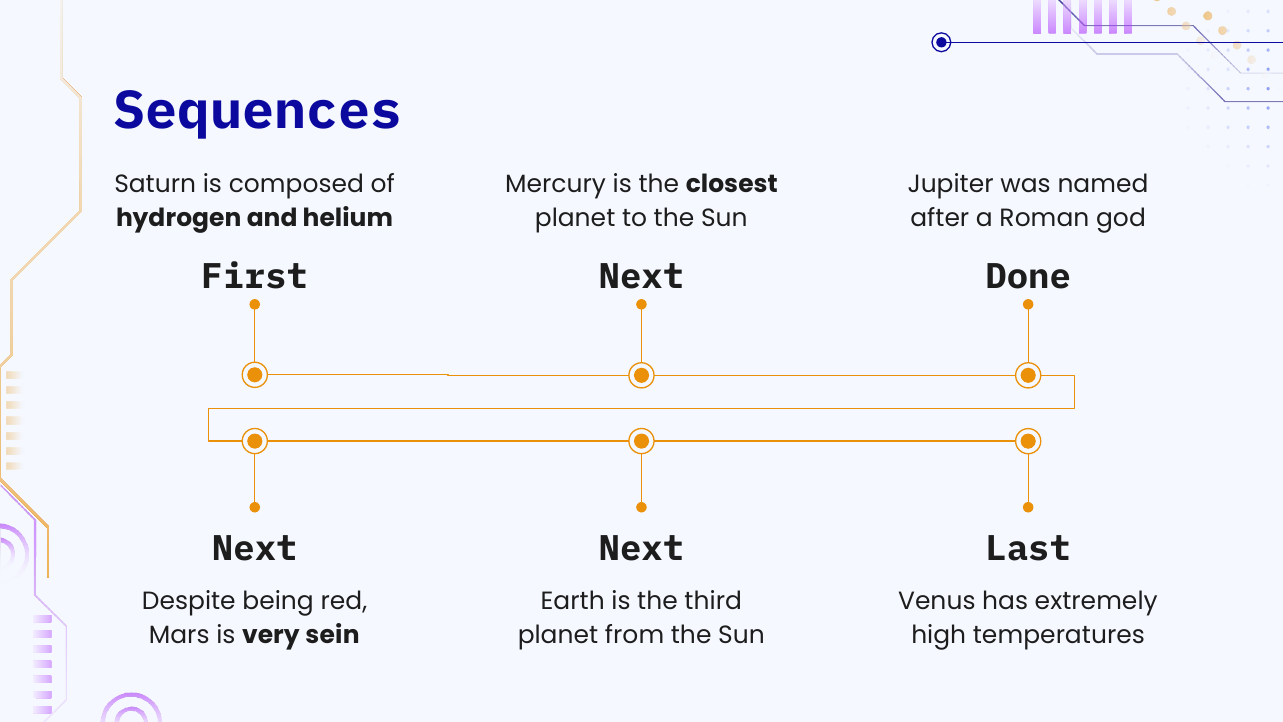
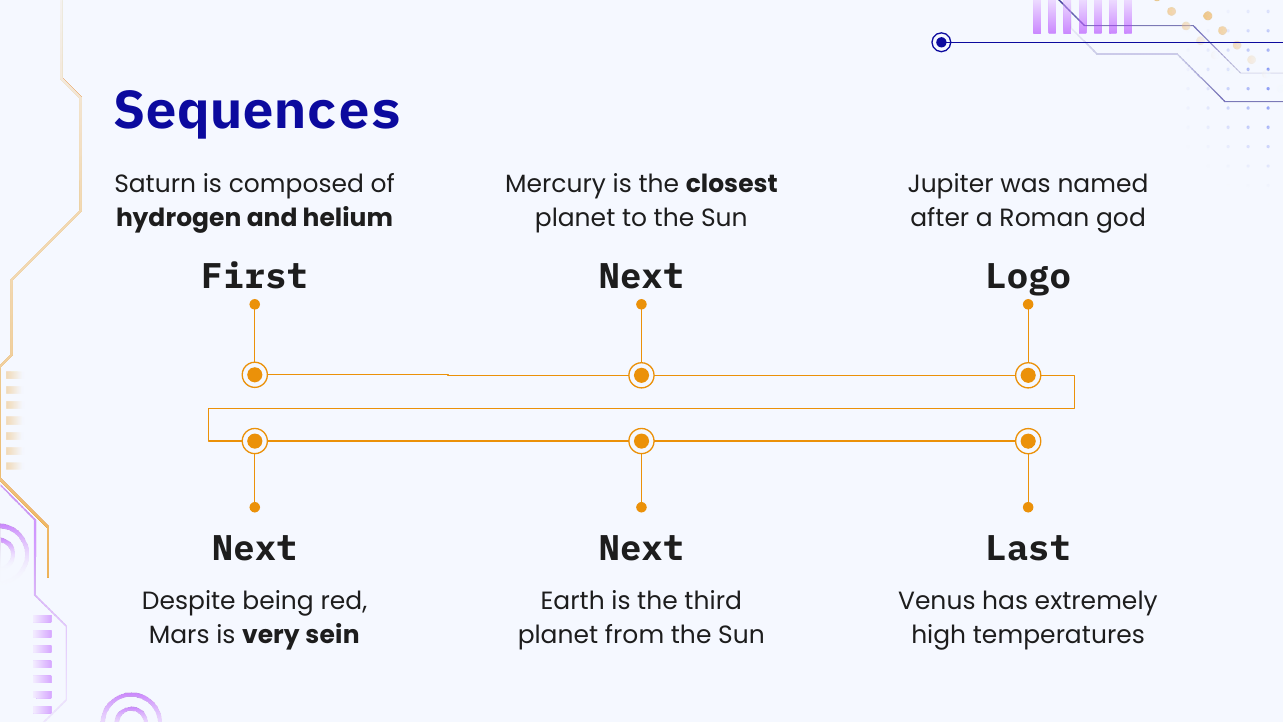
Done: Done -> Logo (1028, 277)
